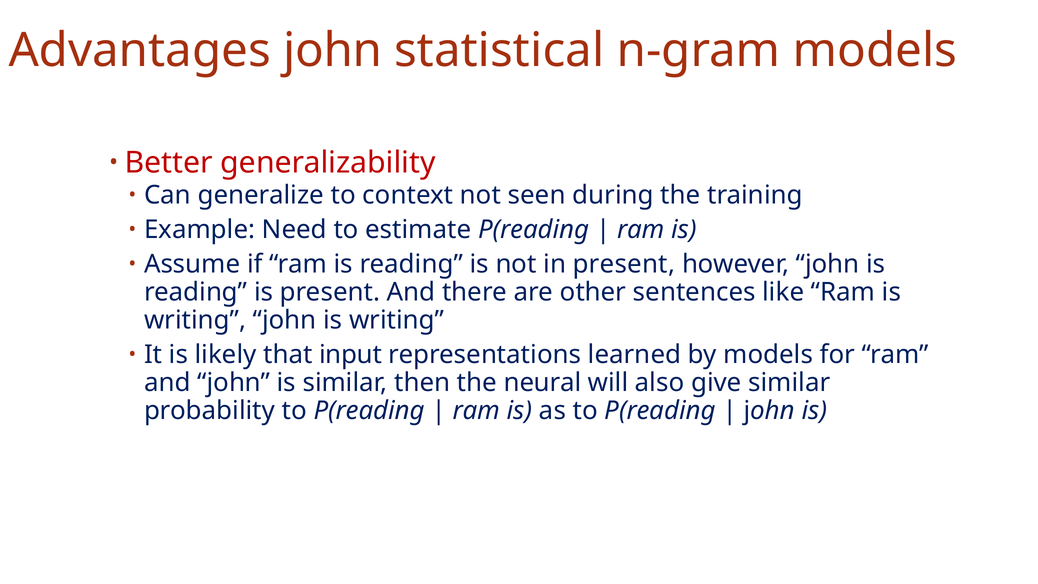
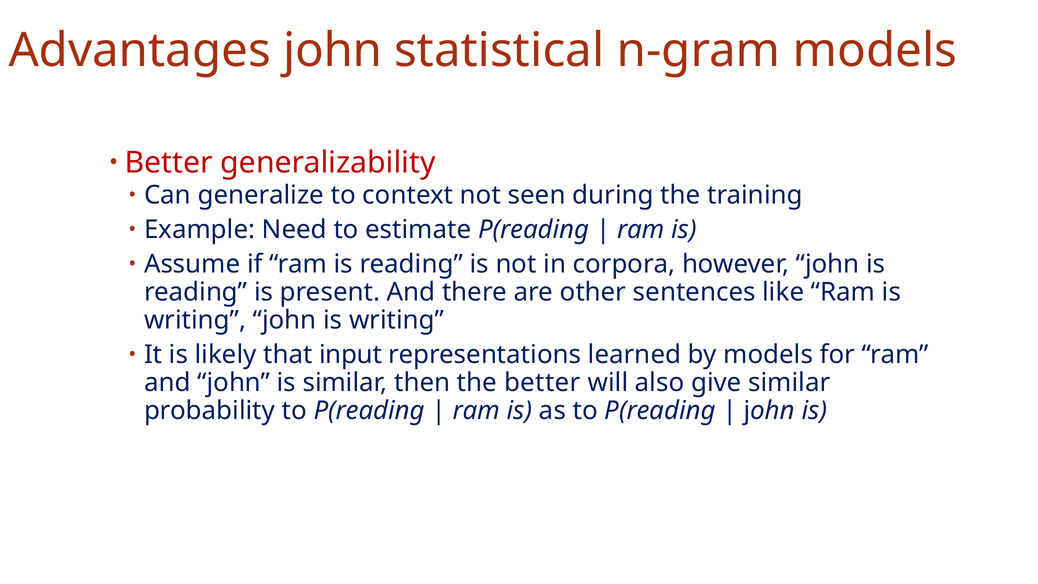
in present: present -> corpora (624, 264)
the neural: neural -> better (542, 383)
